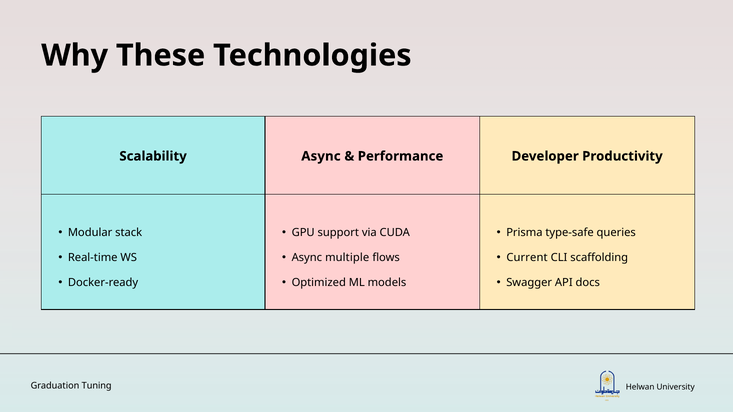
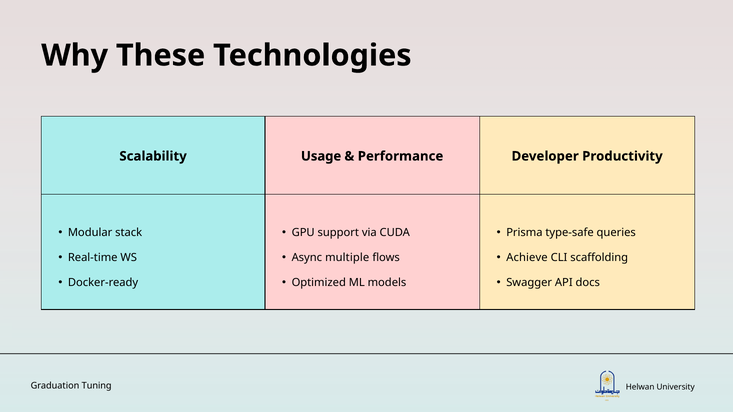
Scalability Async: Async -> Usage (321, 156)
Current: Current -> Achieve (527, 258)
